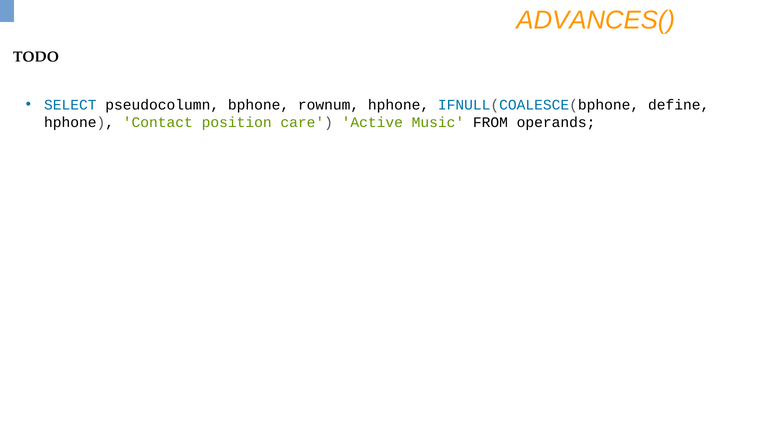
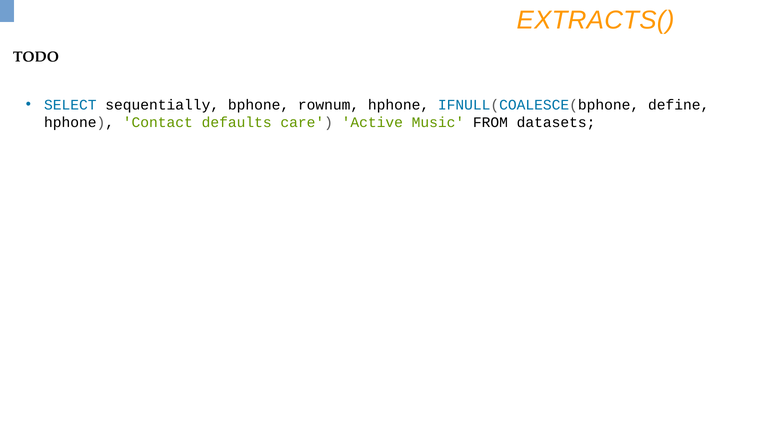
ADVANCES(: ADVANCES( -> EXTRACTS( (595, 20)
pseudocolumn: pseudocolumn -> sequentially (162, 105)
position: position -> defaults (237, 123)
operands: operands -> datasets (556, 123)
